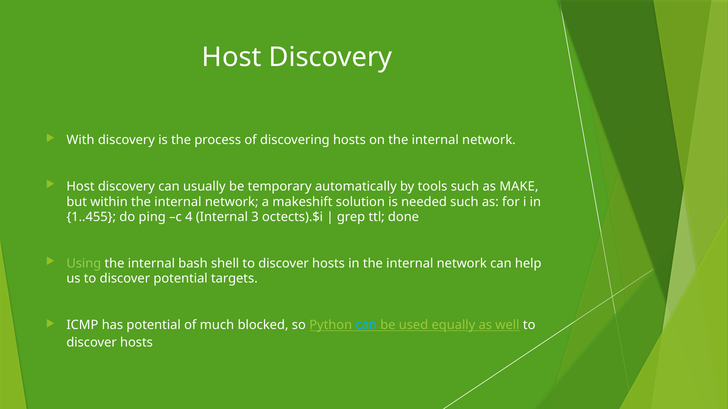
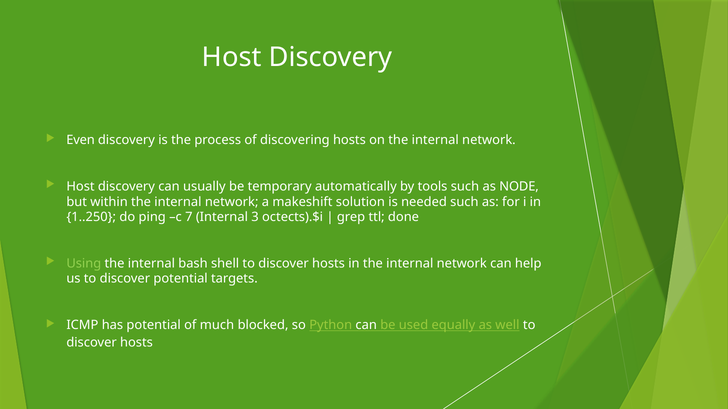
With: With -> Even (81, 140)
MAKE: MAKE -> NODE (519, 187)
1..455: 1..455 -> 1..250 (91, 217)
4: 4 -> 7 (189, 217)
can colour: light blue -> white (366, 325)
